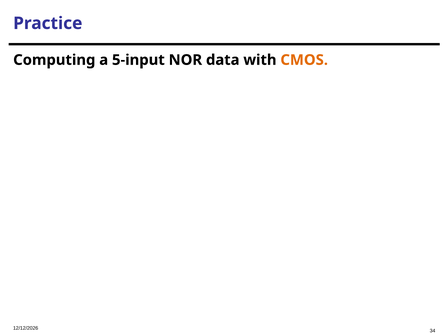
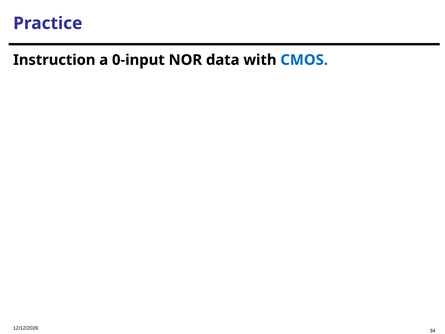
Computing: Computing -> Instruction (54, 60)
5-input: 5-input -> 0-input (138, 60)
CMOS colour: orange -> blue (304, 60)
